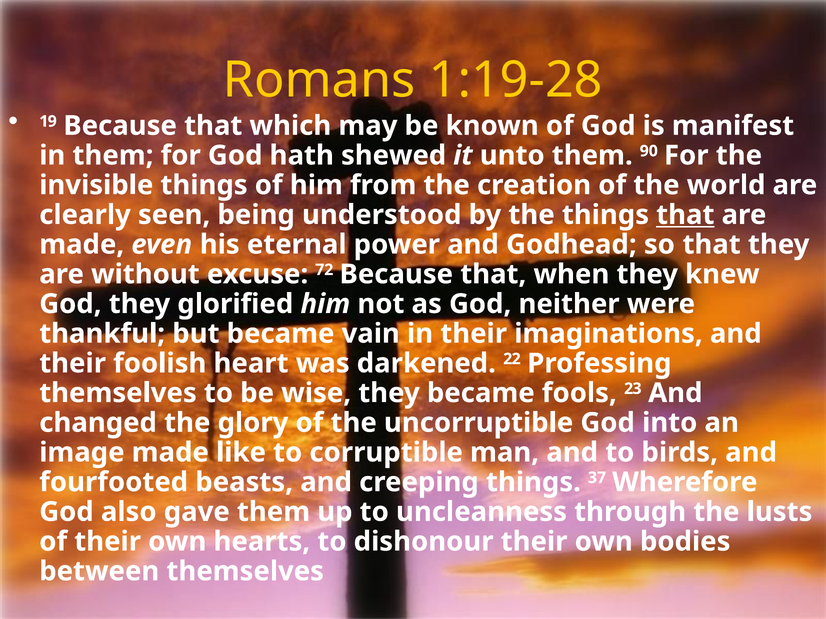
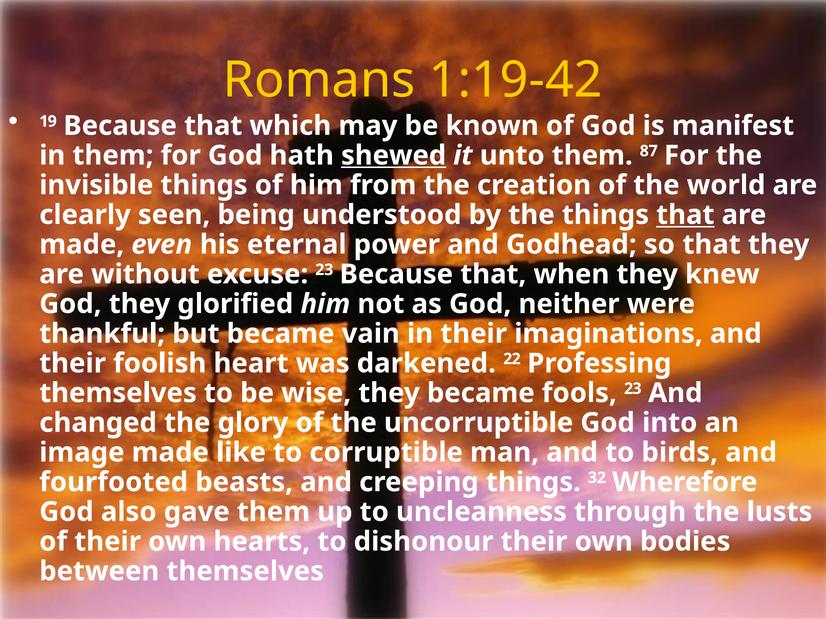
1:19-28: 1:19-28 -> 1:19-42 (516, 80)
shewed underline: none -> present (394, 156)
90: 90 -> 87 (649, 151)
excuse 72: 72 -> 23 (324, 270)
37: 37 -> 32 (597, 478)
